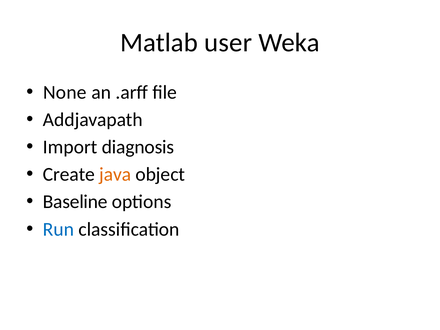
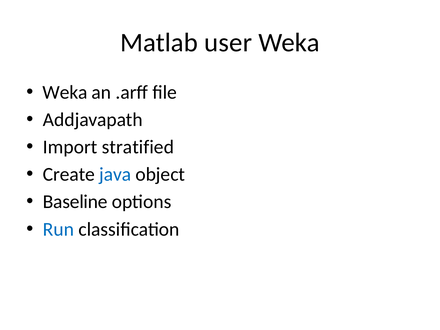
None: None -> Weka (65, 92)
diagnosis: diagnosis -> stratified (138, 147)
java colour: orange -> blue (115, 174)
